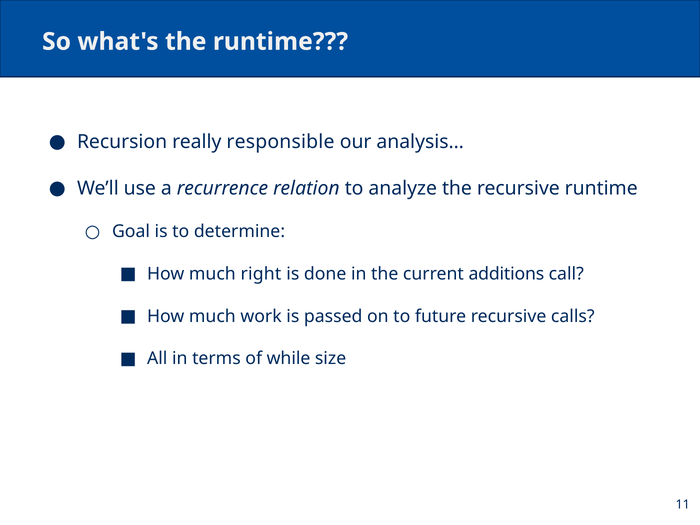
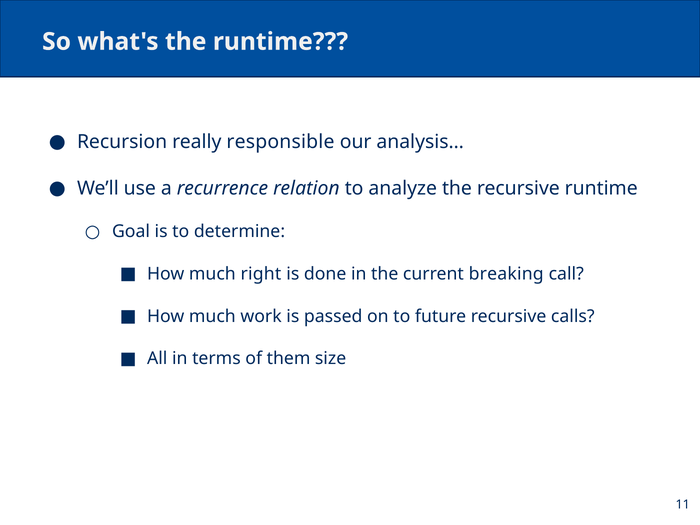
additions: additions -> breaking (506, 274)
while: while -> them (289, 359)
